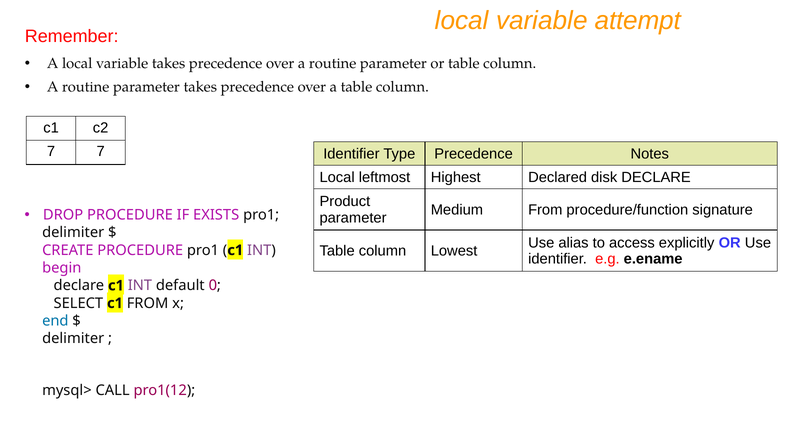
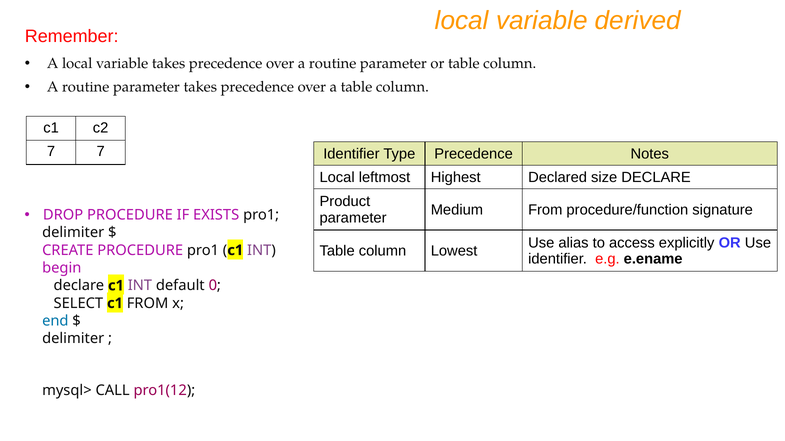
attempt: attempt -> derived (638, 20)
disk: disk -> size (604, 178)
